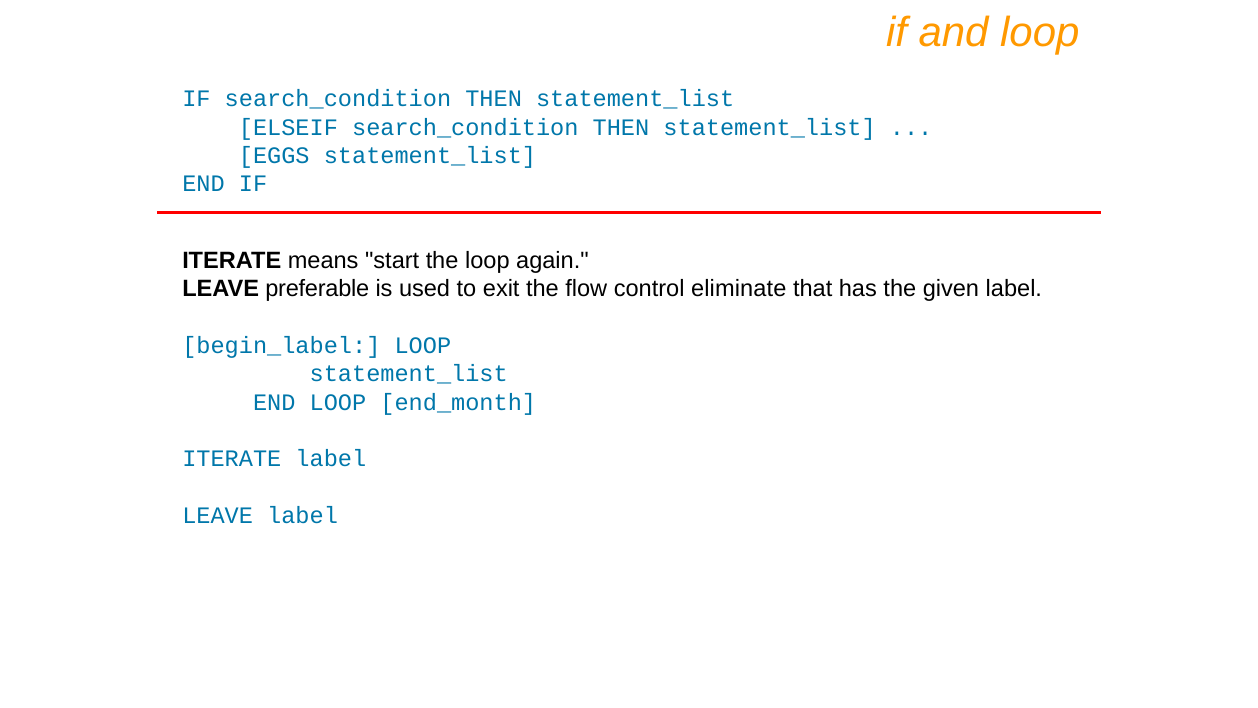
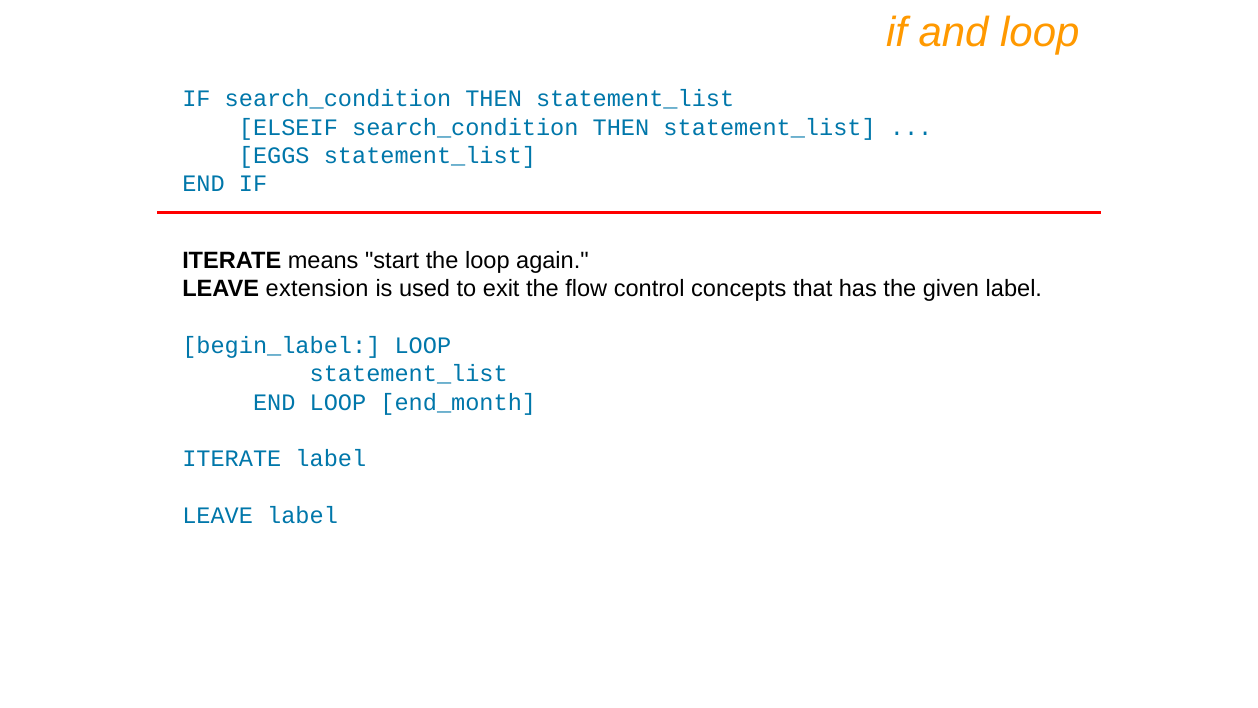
preferable: preferable -> extension (317, 289)
eliminate: eliminate -> concepts (739, 289)
